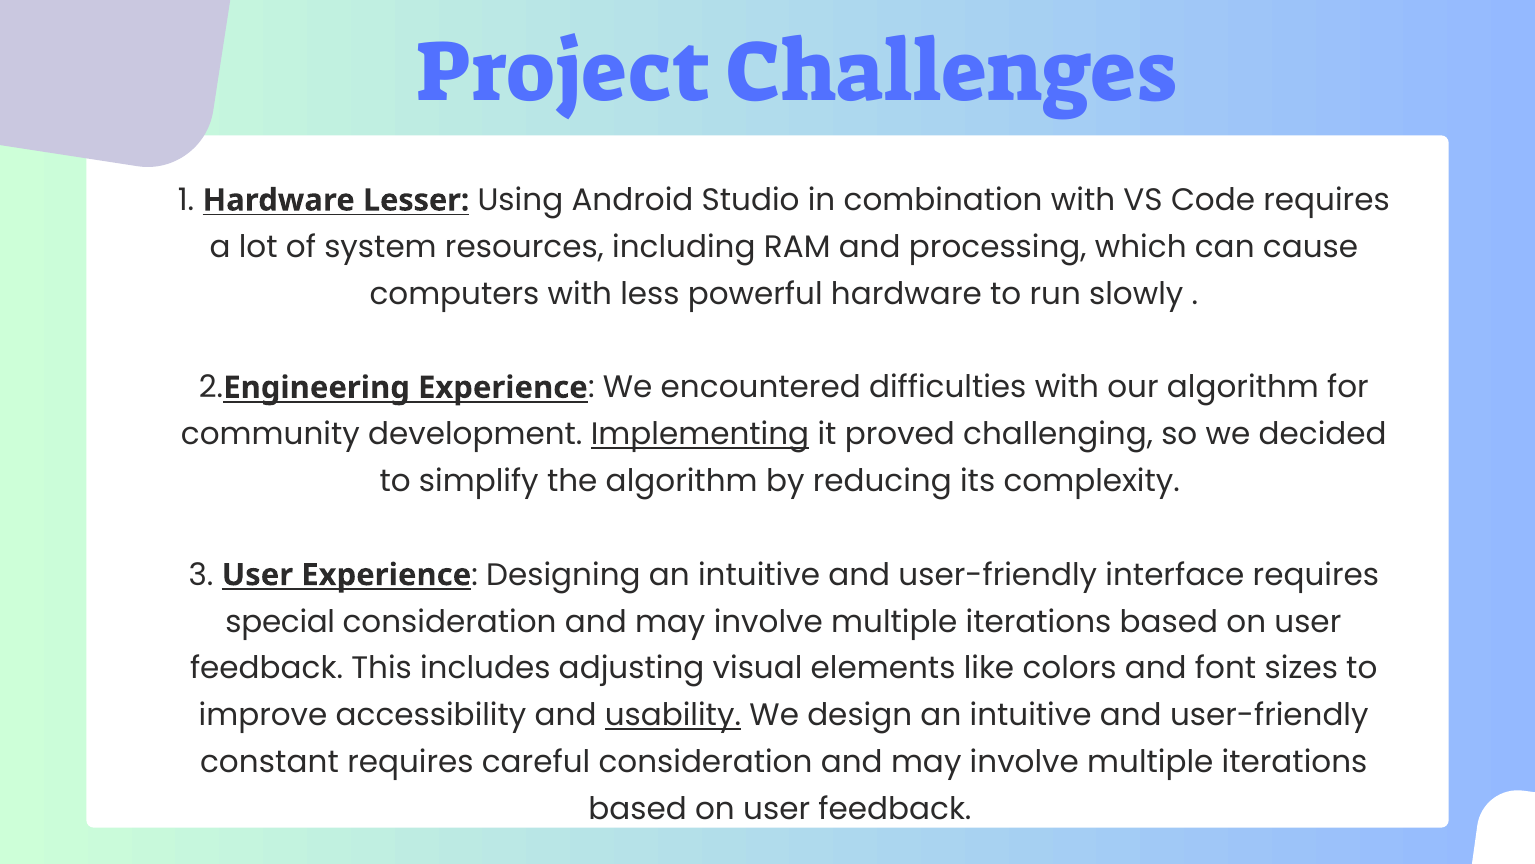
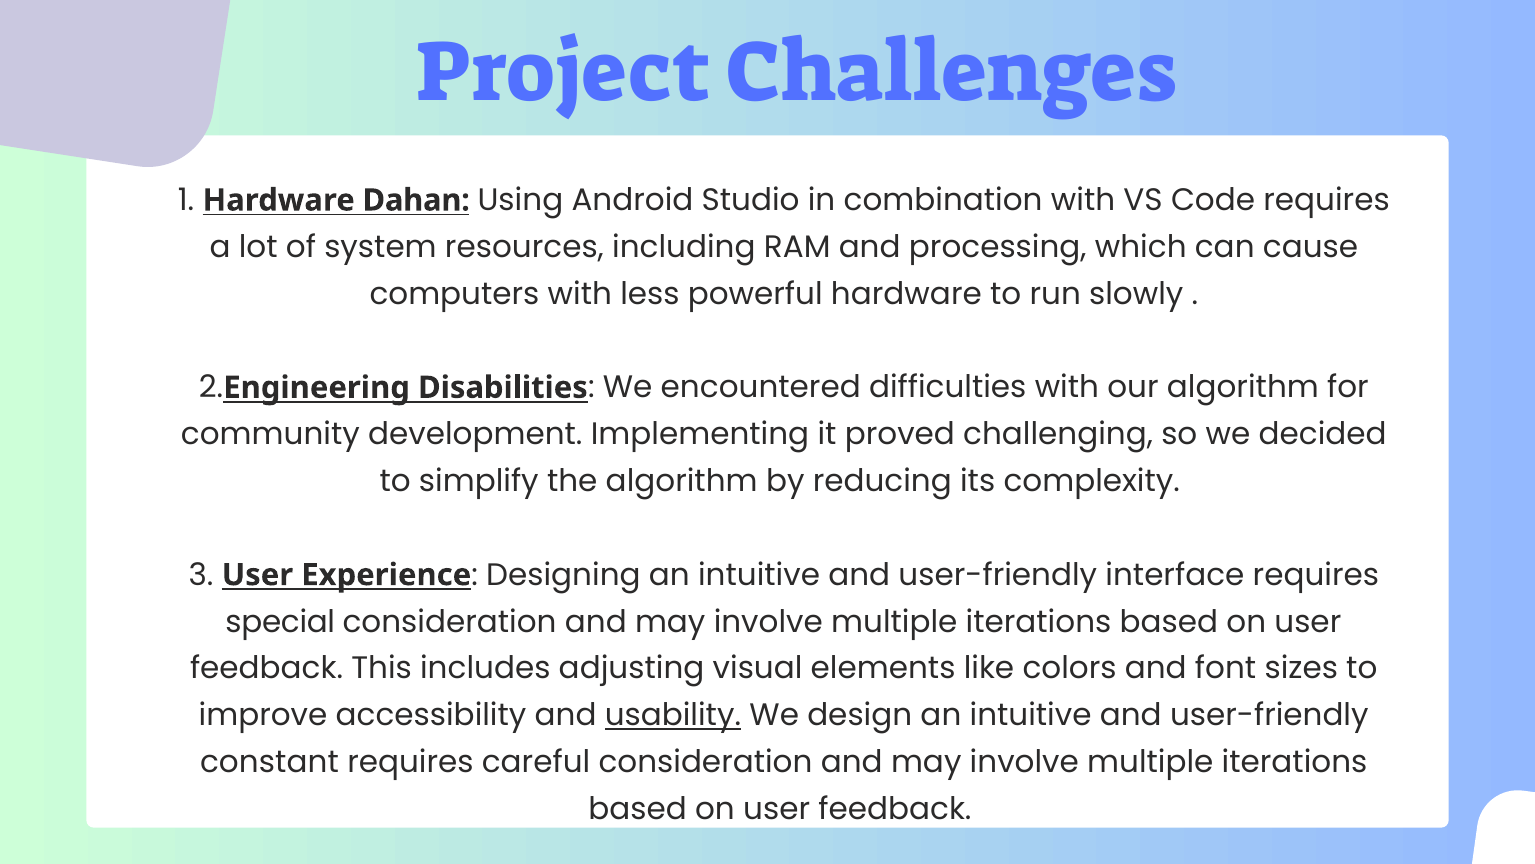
Lesser: Lesser -> Dahan (416, 200)
Experience: Experience -> Disabilities (503, 387)
Implementing underline: present -> none (700, 434)
